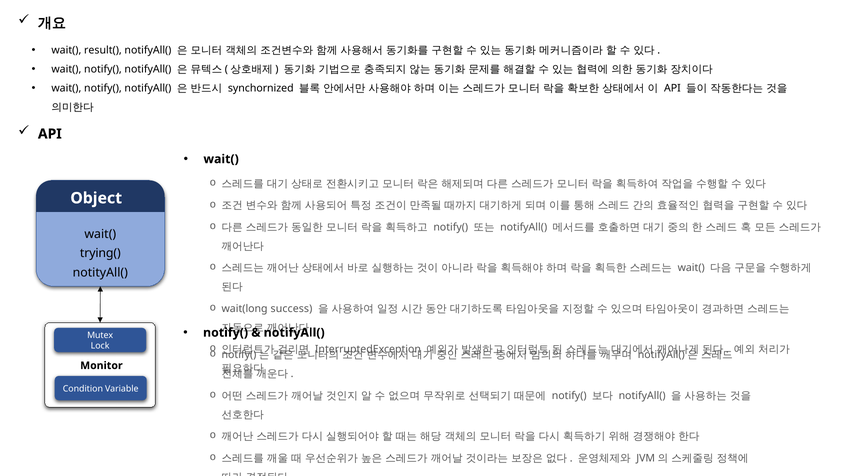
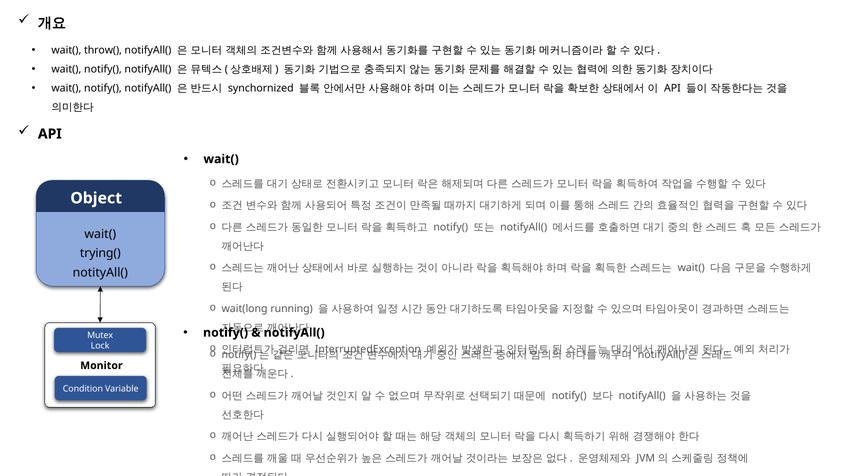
result(: result( -> throw( (103, 50)
success: success -> running (292, 309)
